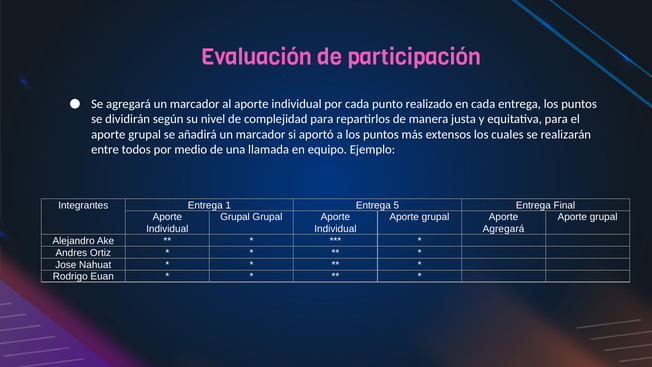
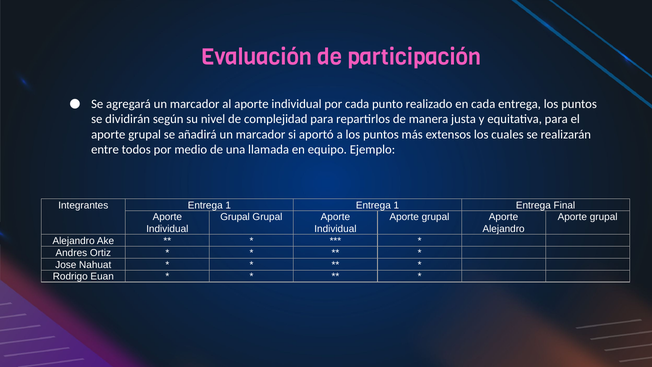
1 Entrega 5: 5 -> 1 (396, 205)
Agregará: Agregará -> Alejandro (504, 229)
